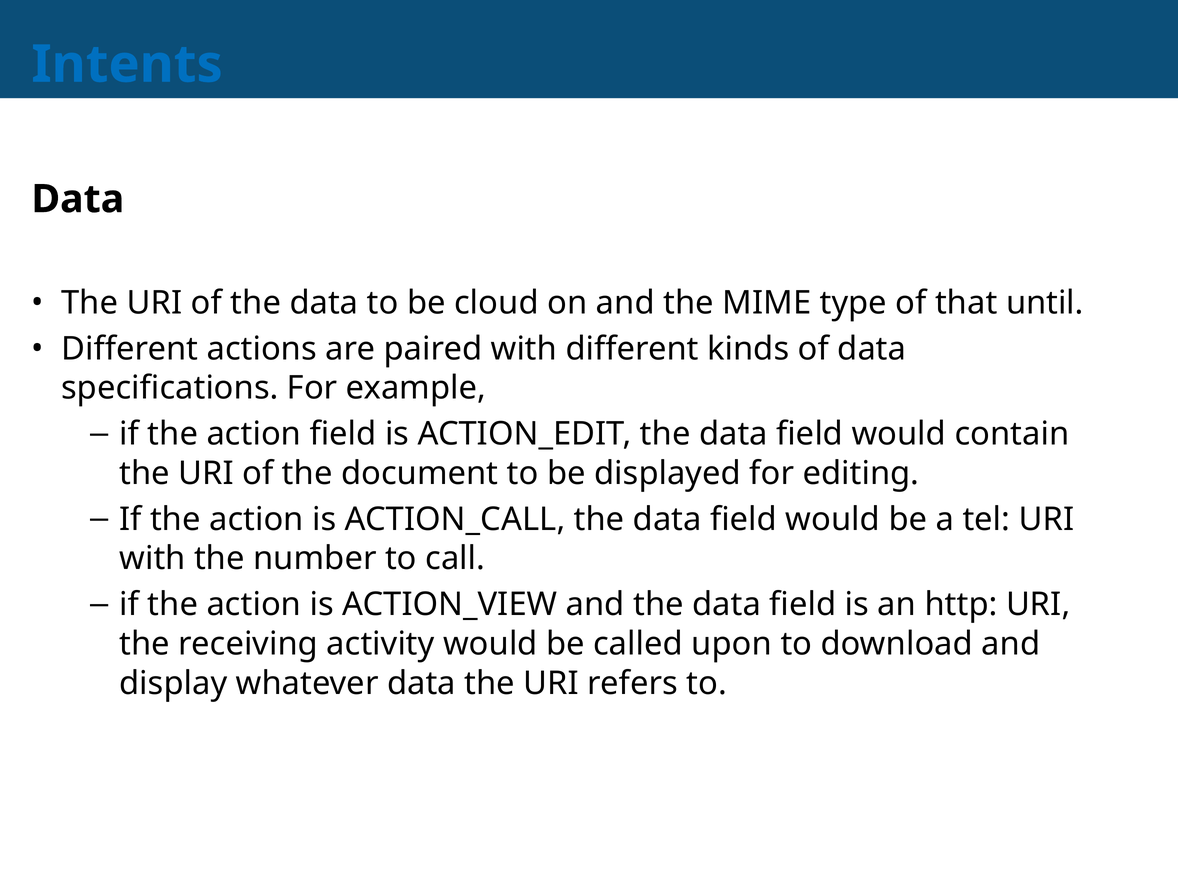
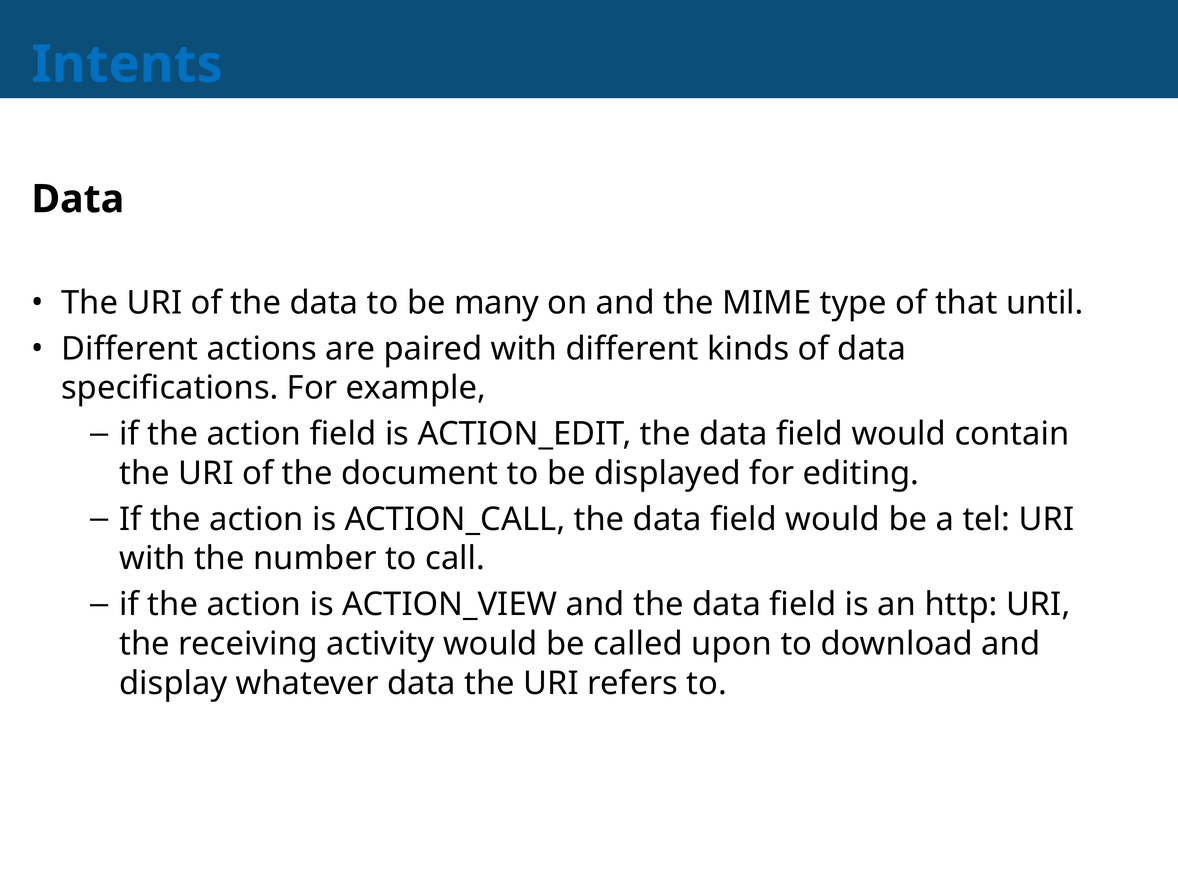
cloud: cloud -> many (497, 303)
